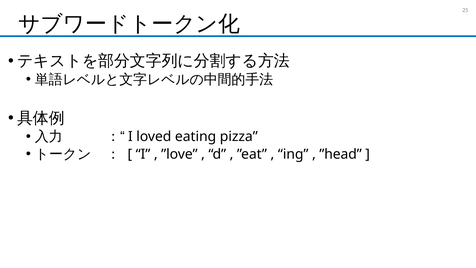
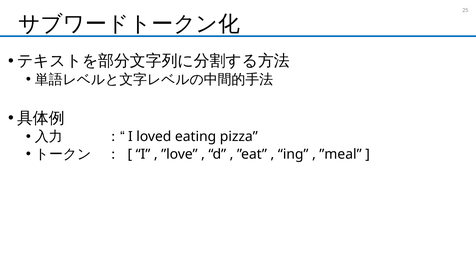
”head: ”head -> ”meal (341, 154)
